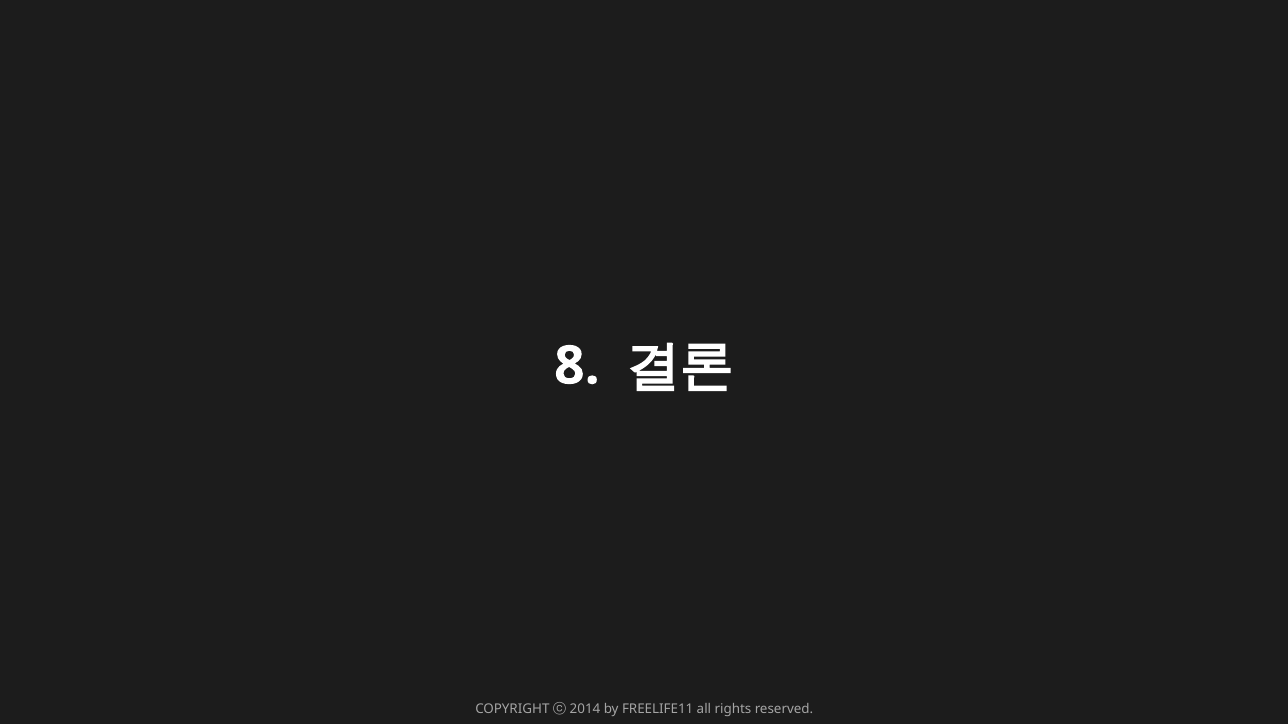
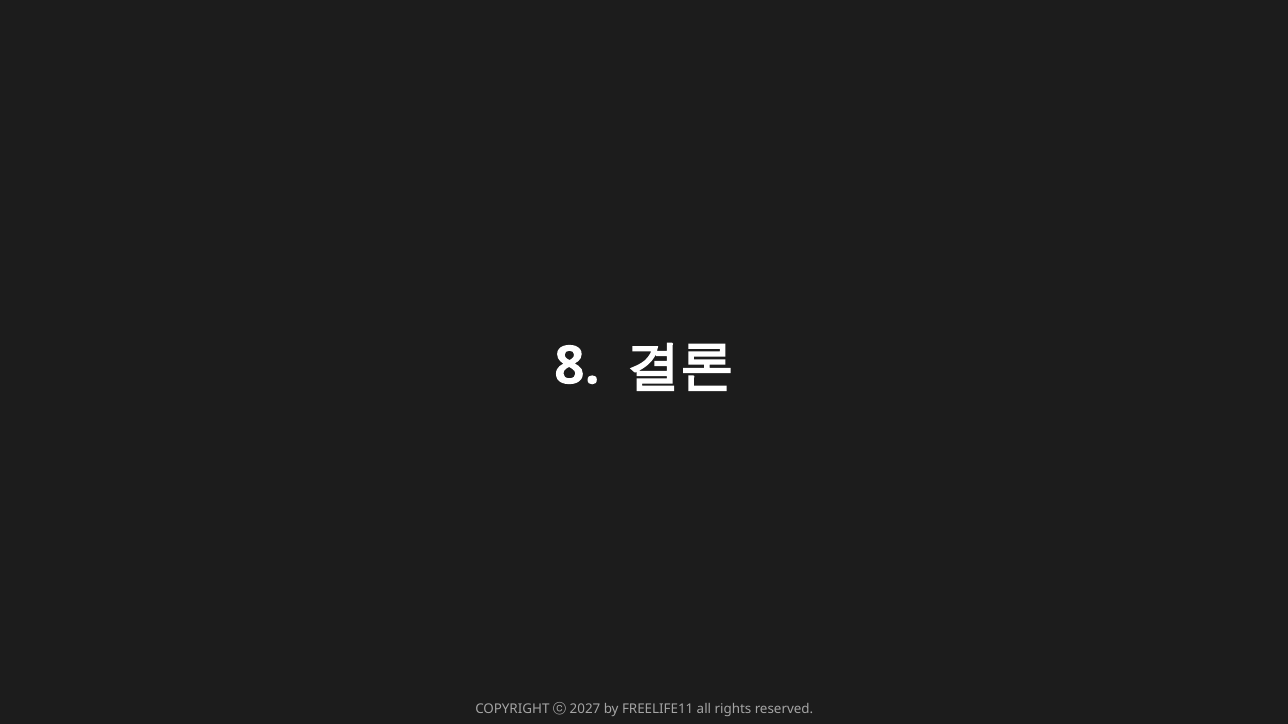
2014: 2014 -> 2027 (585, 709)
